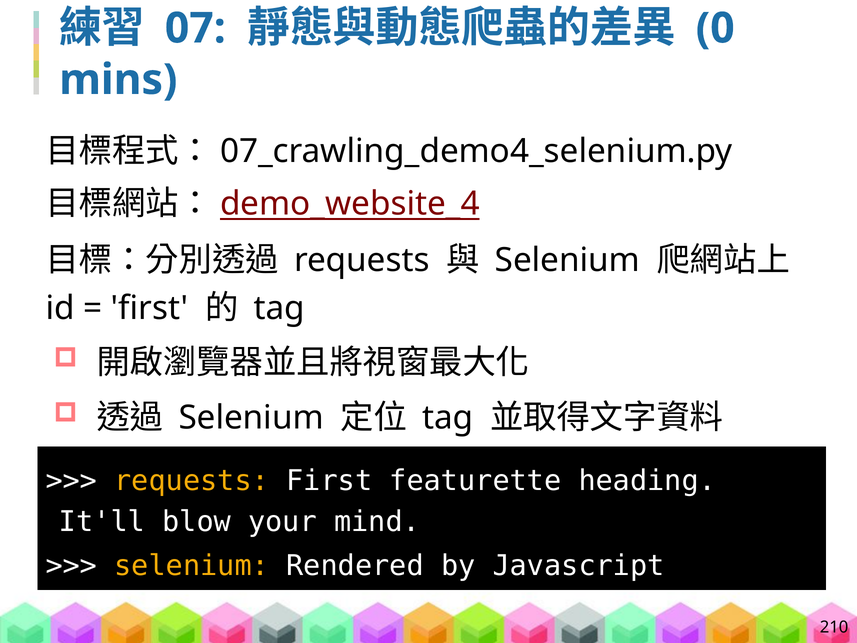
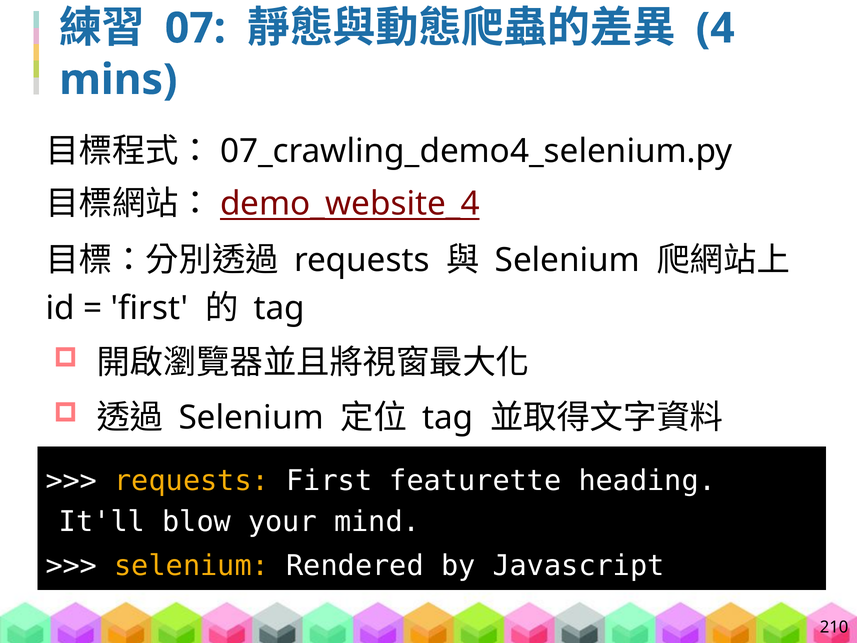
0: 0 -> 4 (715, 28)
